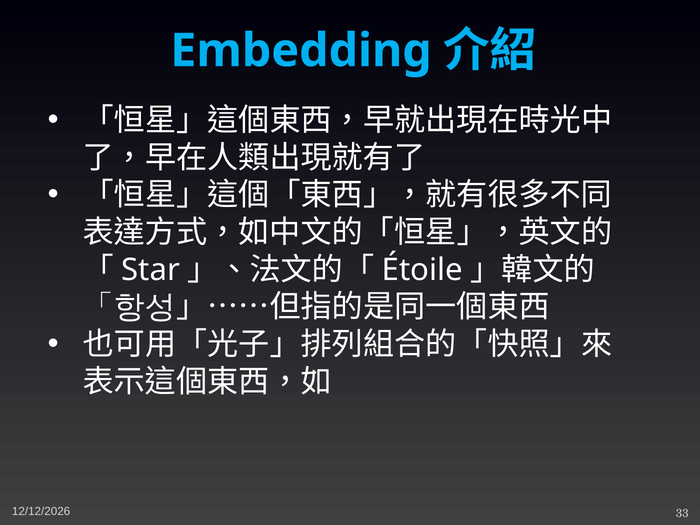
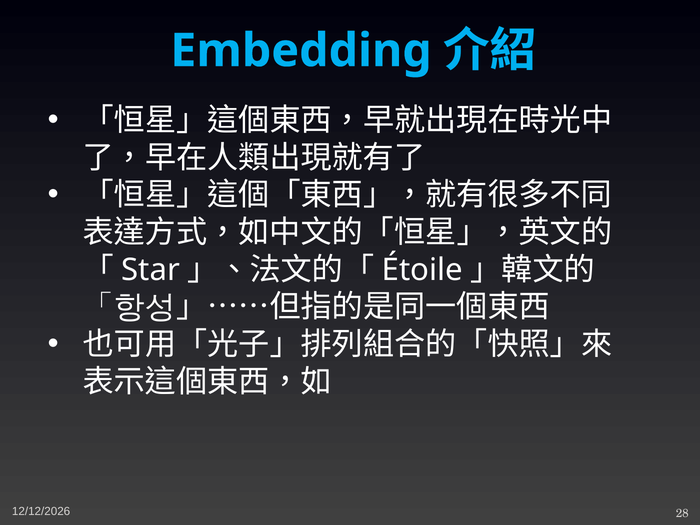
33: 33 -> 28 (682, 513)
